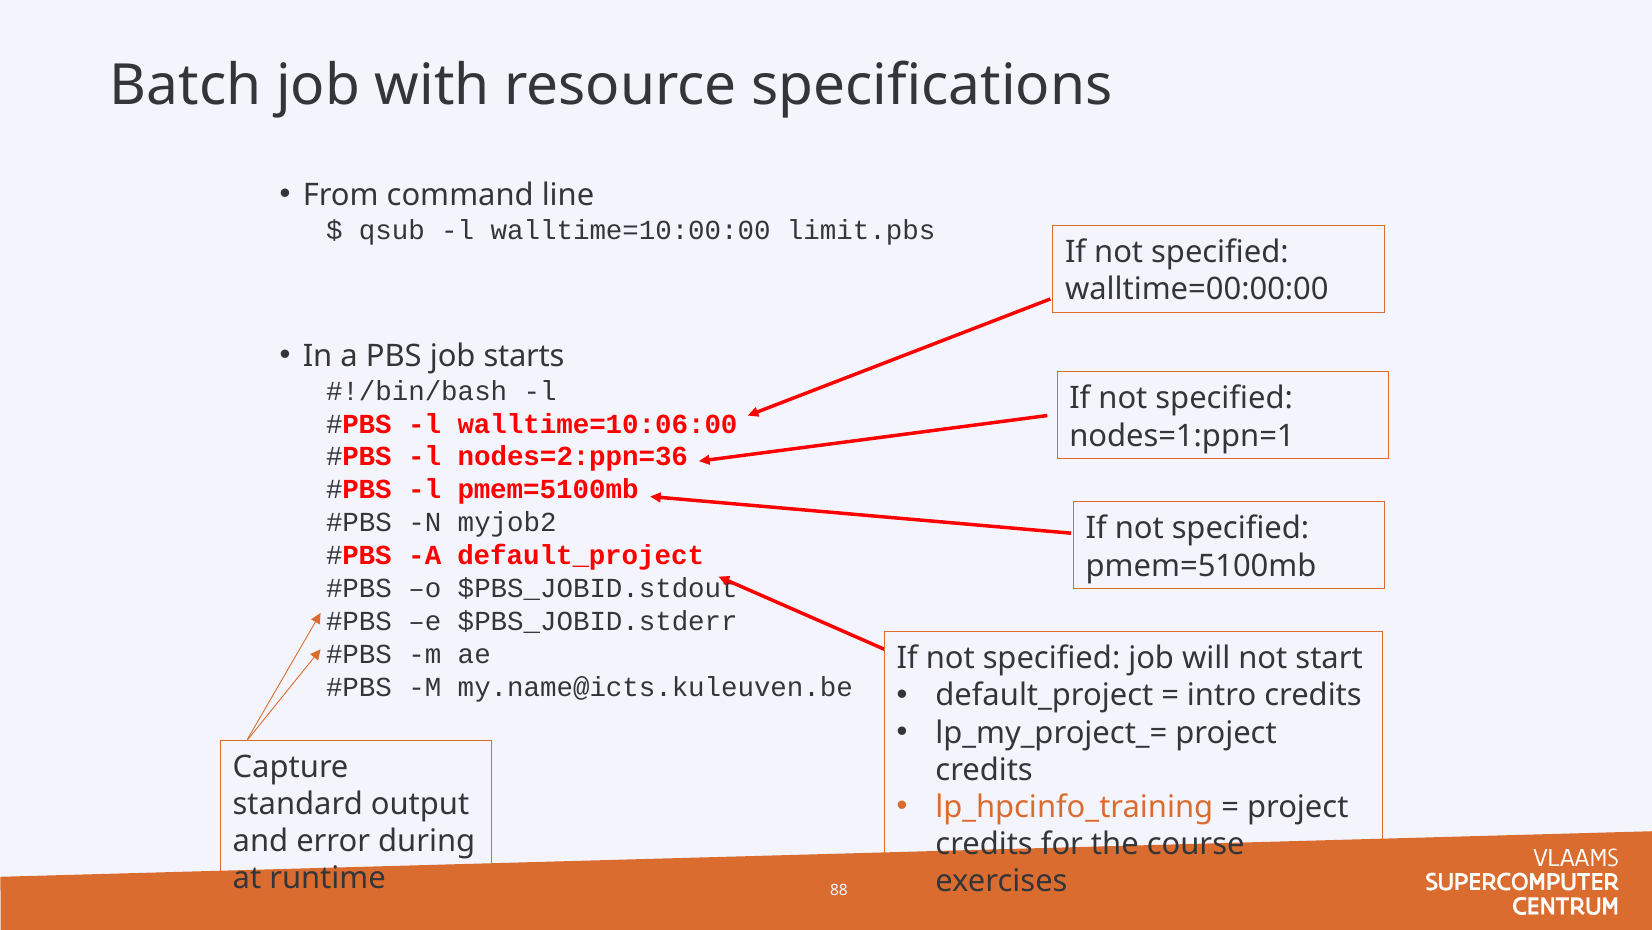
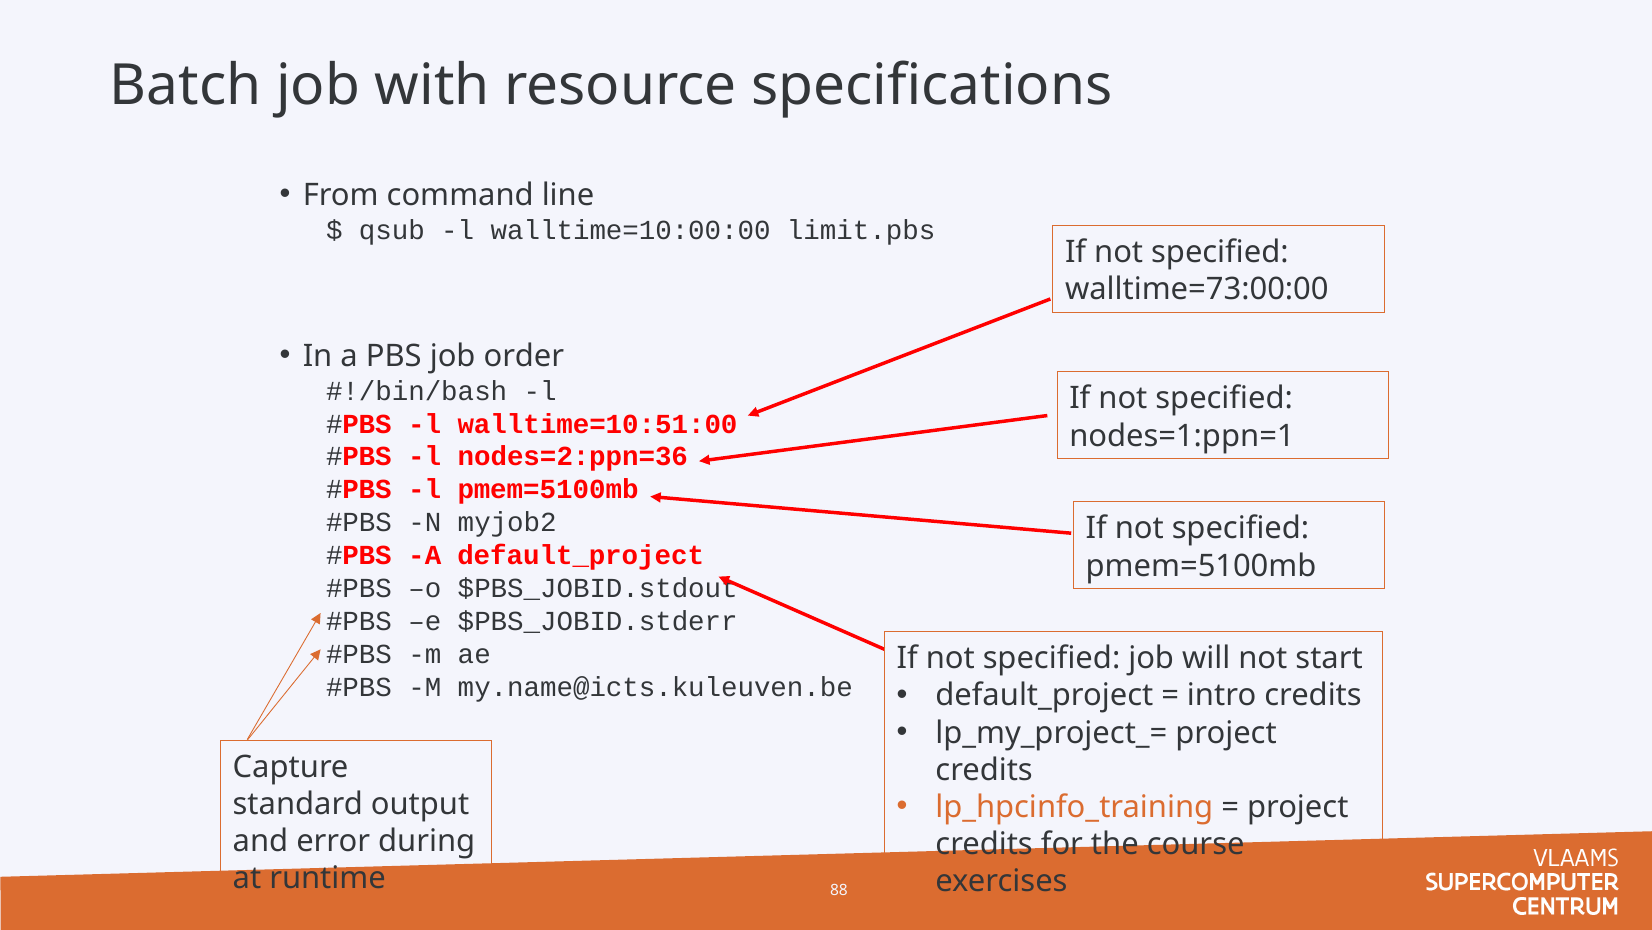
walltime=00:00:00: walltime=00:00:00 -> walltime=73:00:00 (1197, 289)
starts: starts -> order (524, 356)
walltime=10:06:00: walltime=10:06:00 -> walltime=10:51:00 (598, 424)
